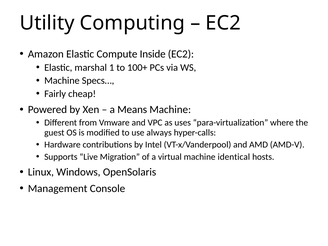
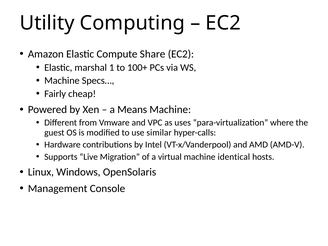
Inside: Inside -> Share (153, 54)
always: always -> similar (159, 133)
